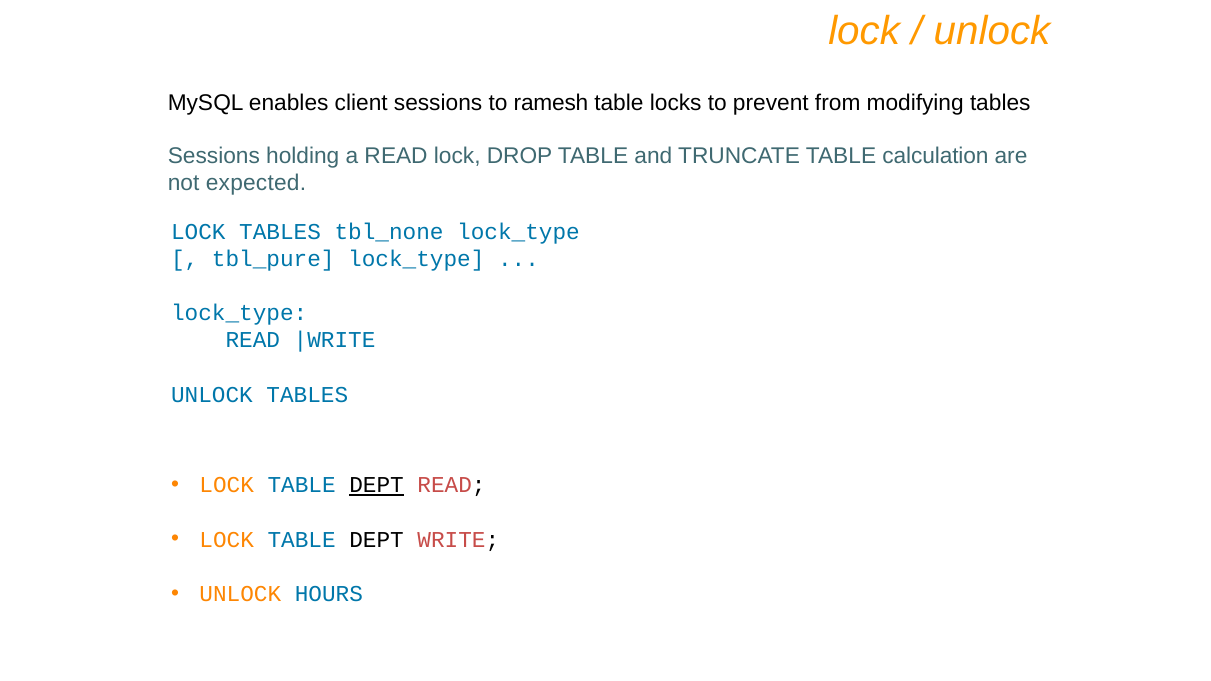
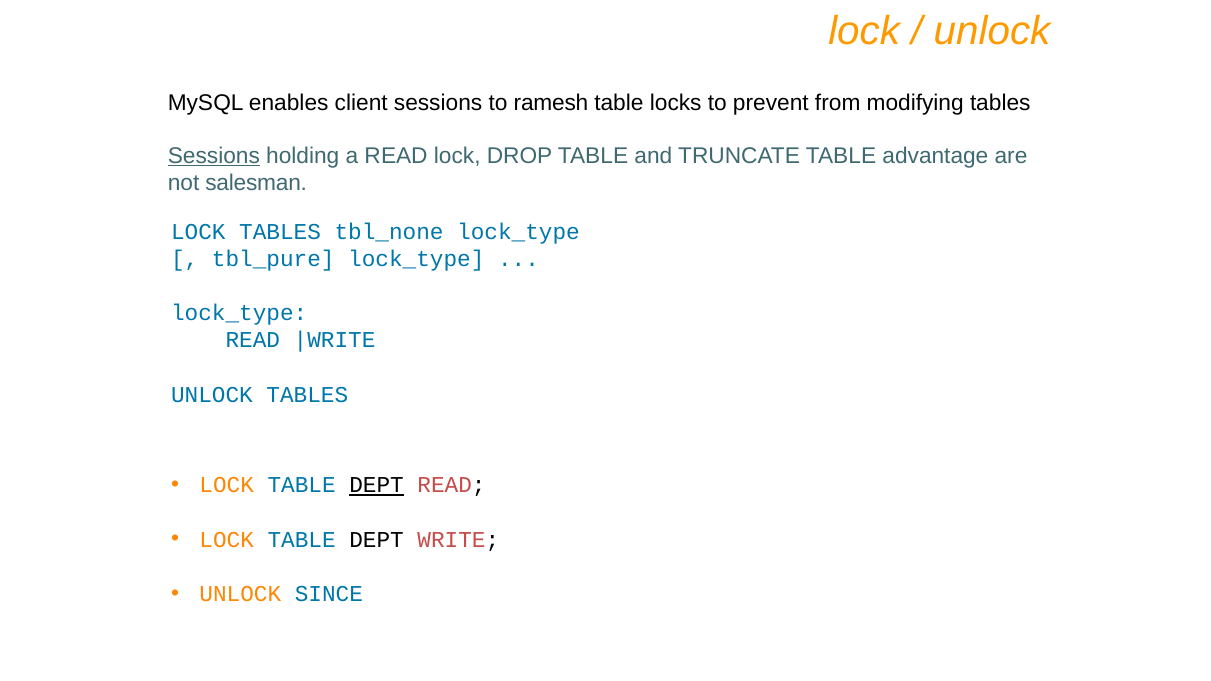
Sessions underline: none -> present (214, 156)
calculation: calculation -> advantage (935, 156)
expected: expected -> salesman (256, 183)
HOURS: HOURS -> SINCE (329, 594)
